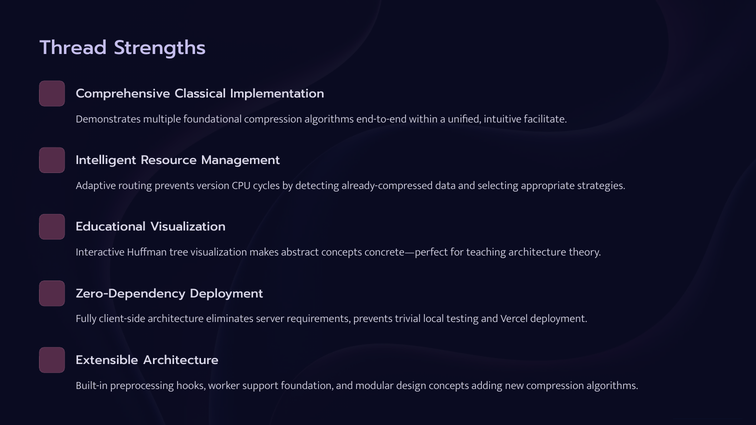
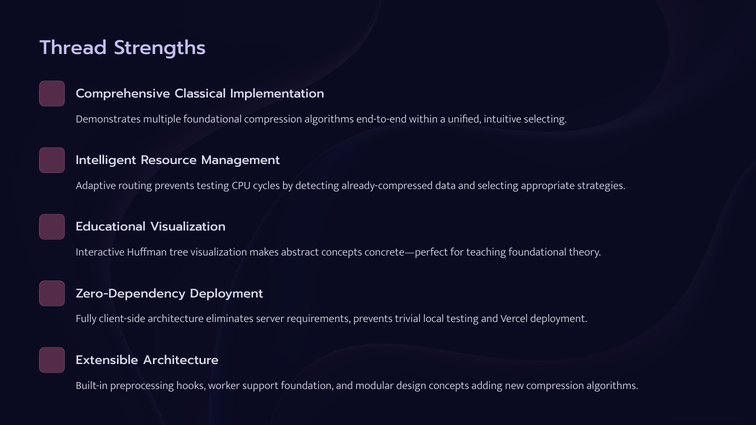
intuitive facilitate: facilitate -> selecting (545, 119)
prevents version: version -> testing (213, 186)
teaching architecture: architecture -> foundational (538, 252)
